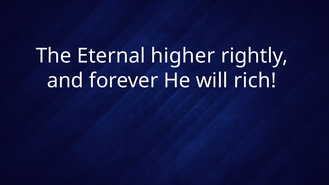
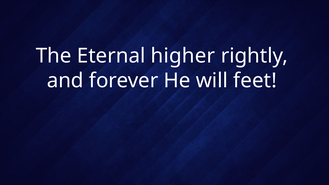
rich: rich -> feet (255, 81)
